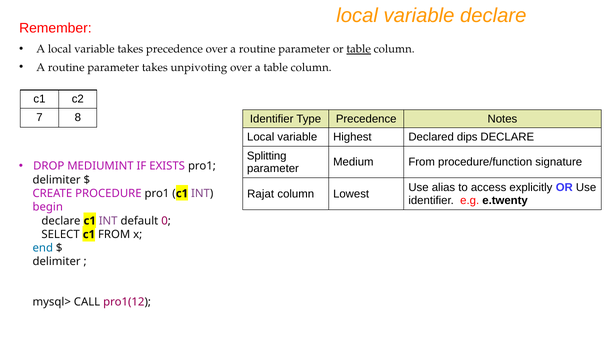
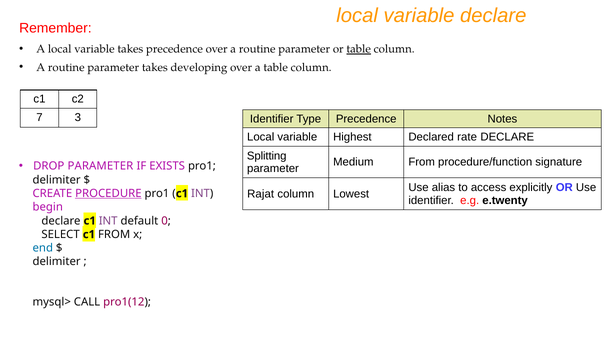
unpivoting: unpivoting -> developing (199, 67)
8: 8 -> 3 (78, 117)
dips: dips -> rate (467, 137)
DROP MEDIUMINT: MEDIUMINT -> PARAMETER (100, 166)
PROCEDURE underline: none -> present (108, 194)
